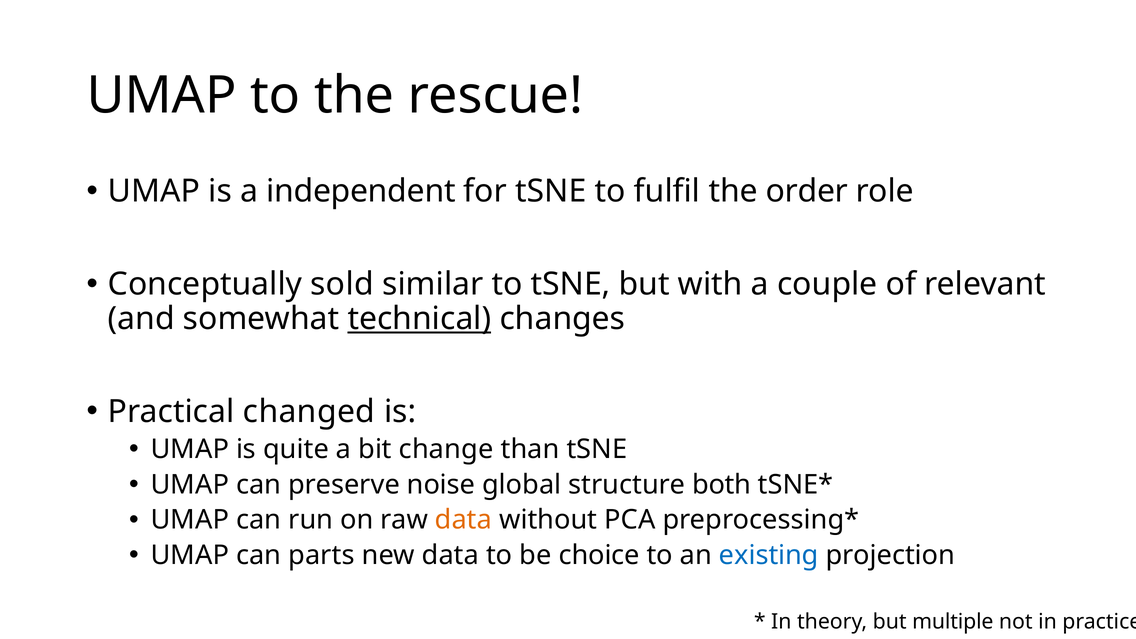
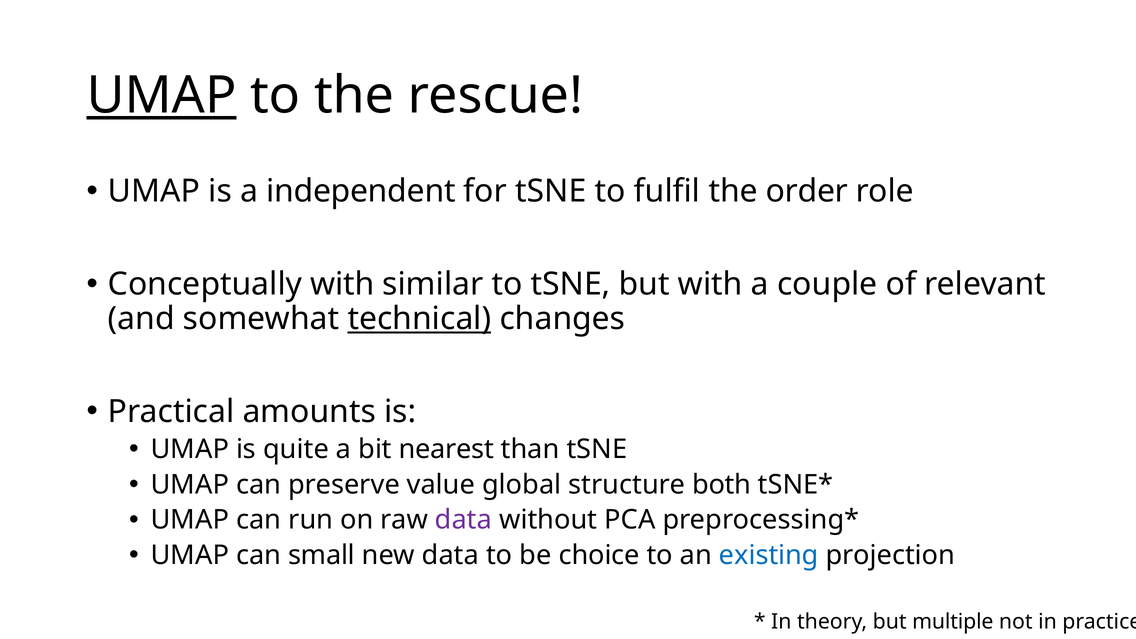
UMAP underline: none -> present (162, 95)
Conceptually sold: sold -> with (342, 284)
changed: changed -> amounts (309, 411)
change: change -> nearest (446, 449)
noise: noise -> value (441, 485)
data colour: orange -> purple (464, 520)
parts: parts -> small (322, 555)
